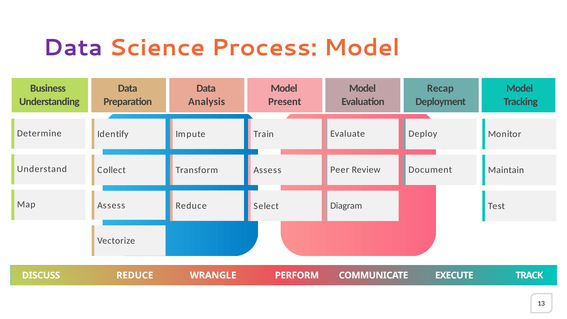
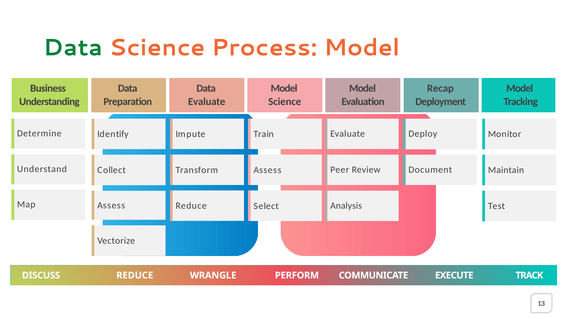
Data colour: purple -> green (73, 48)
Analysis: Analysis -> Evaluate (207, 102)
Present: Present -> Science (285, 102)
Diagram: Diagram -> Analysis (346, 206)
